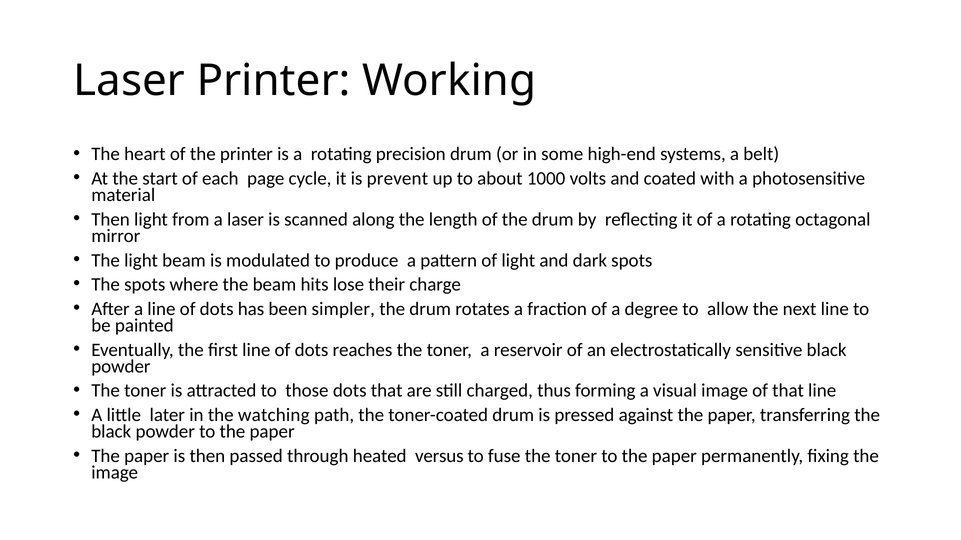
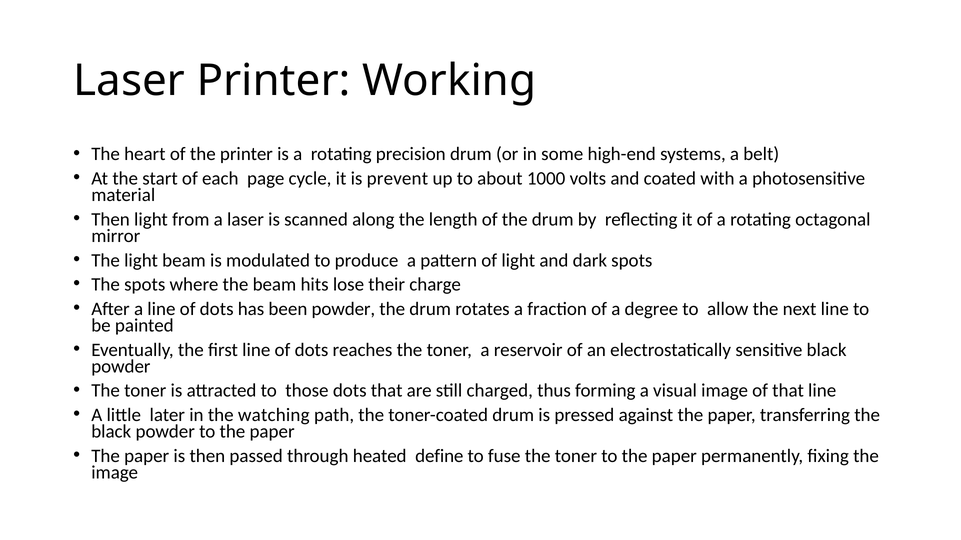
been simpler: simpler -> powder (343, 309)
versus: versus -> define (439, 456)
